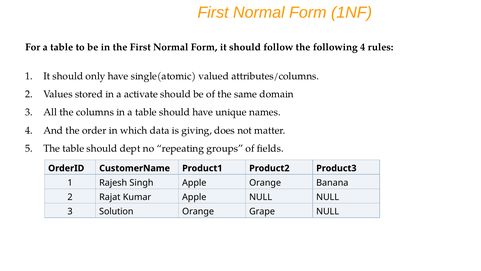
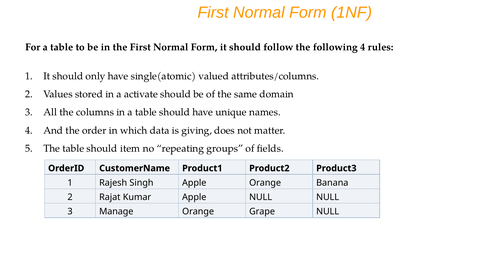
dept: dept -> item (130, 148)
Solution: Solution -> Manage (116, 211)
